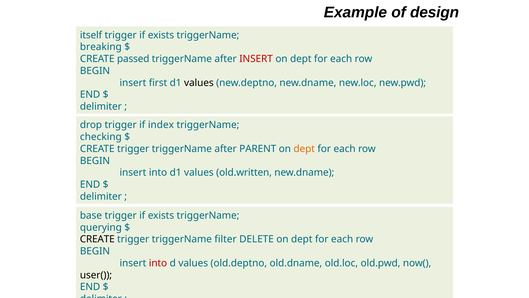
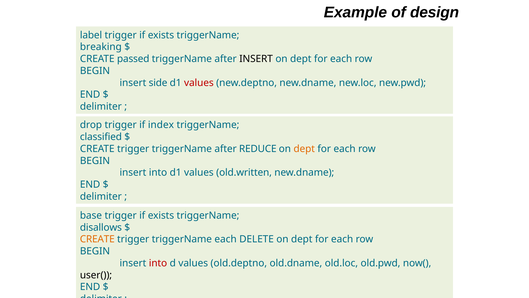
itself: itself -> label (91, 35)
INSERT colour: red -> black (256, 59)
first: first -> side (158, 83)
values colour: black -> red (199, 83)
checking: checking -> classified (101, 137)
PARENT: PARENT -> REDUCE (258, 149)
querying: querying -> disallows (101, 227)
CREATE colour: black -> orange (97, 239)
triggerName filter: filter -> each (226, 239)
